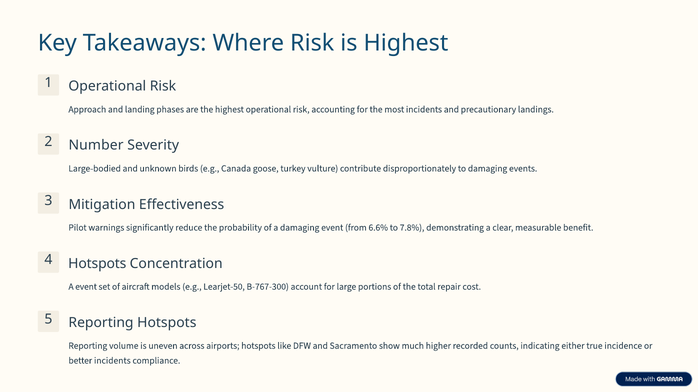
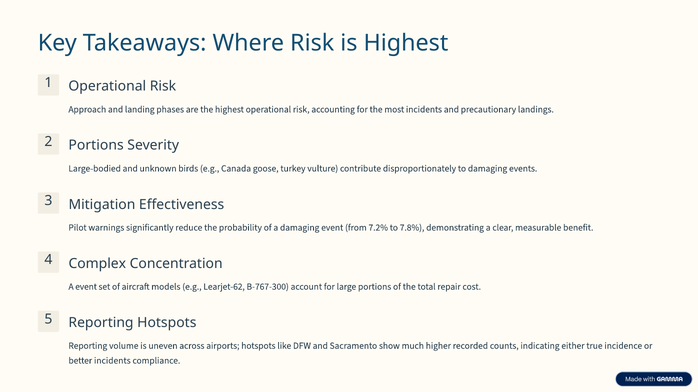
2 Number: Number -> Portions (96, 146)
6.6%: 6.6% -> 7.2% (378, 228)
4 Hotspots: Hotspots -> Complex (97, 264)
Learjet-50: Learjet-50 -> Learjet-62 (224, 287)
